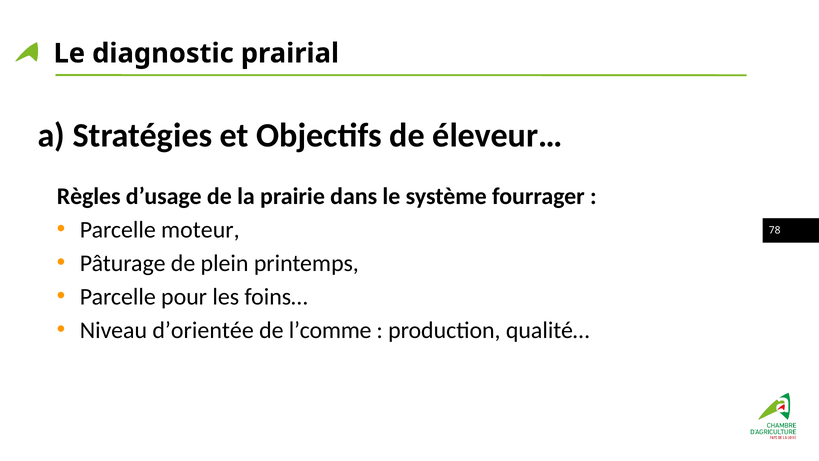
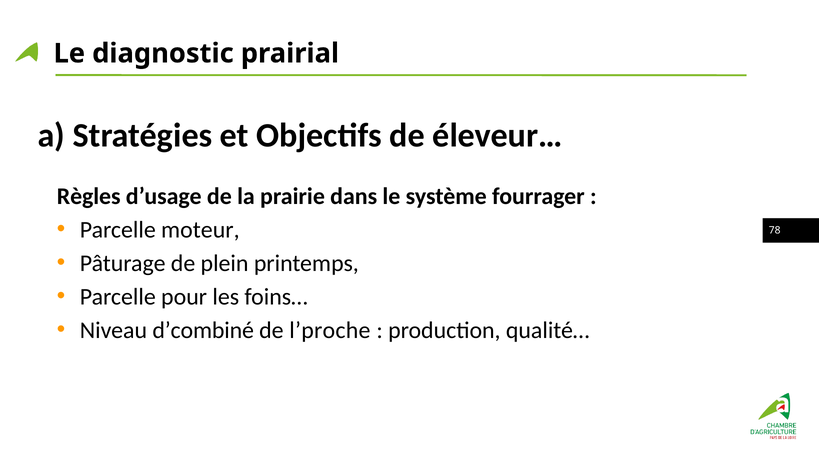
d’orientée: d’orientée -> d’combiné (203, 330)
l’comme: l’comme -> l’proche (330, 330)
